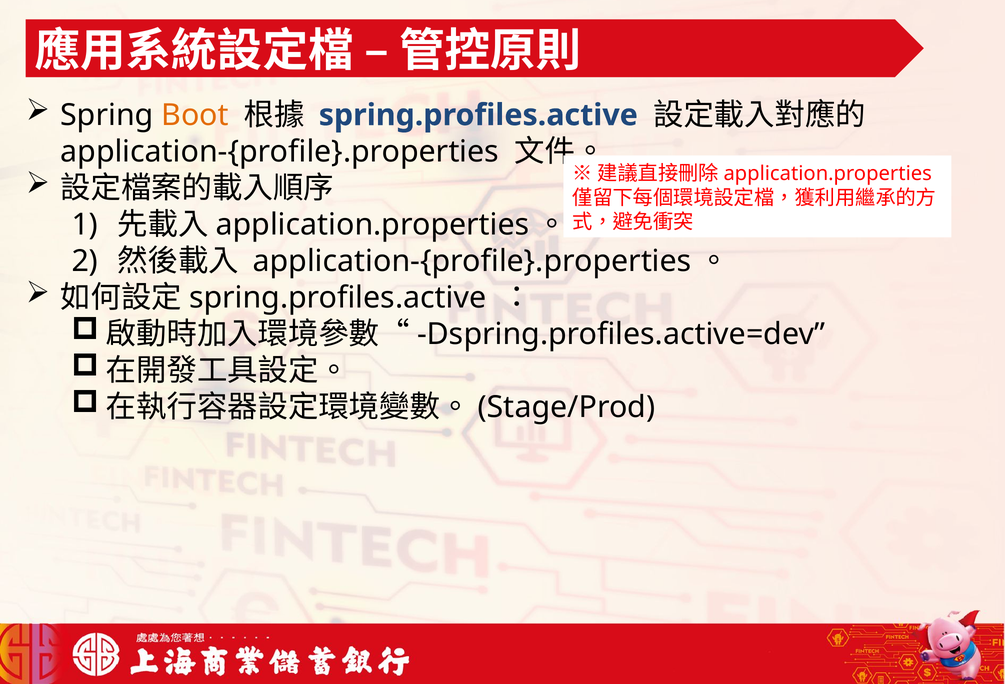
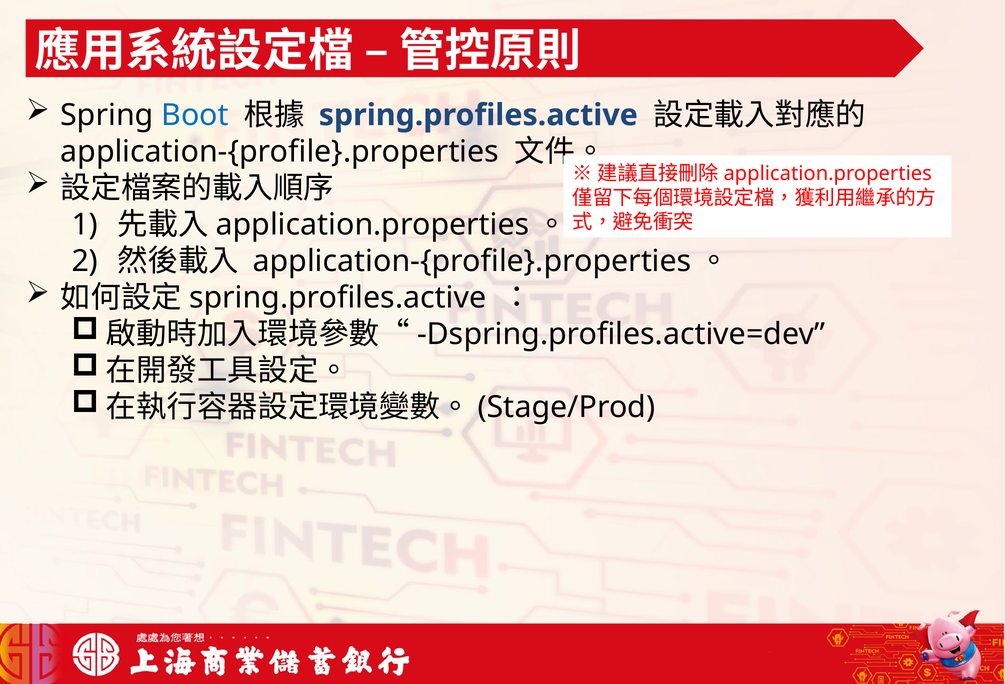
Boot colour: orange -> blue (195, 115)
